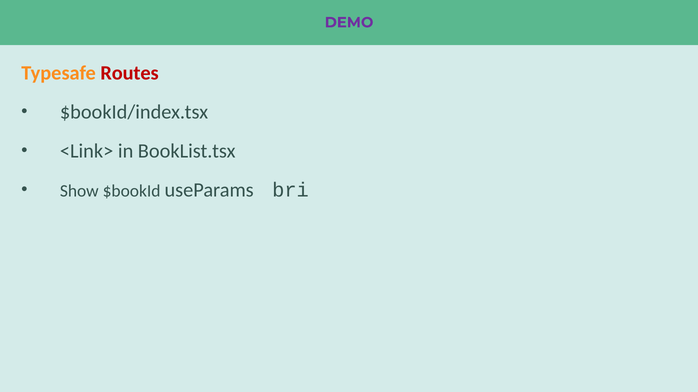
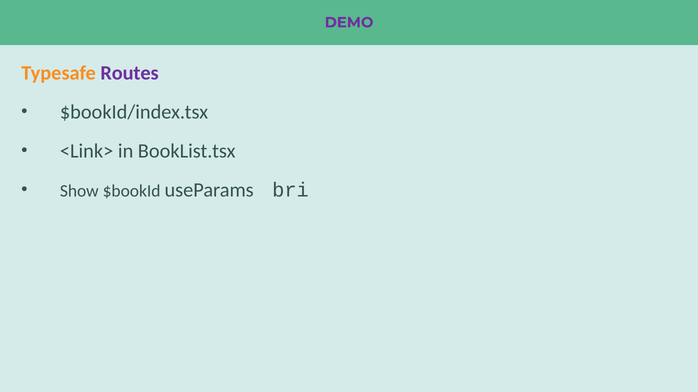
Routes colour: red -> purple (130, 73)
